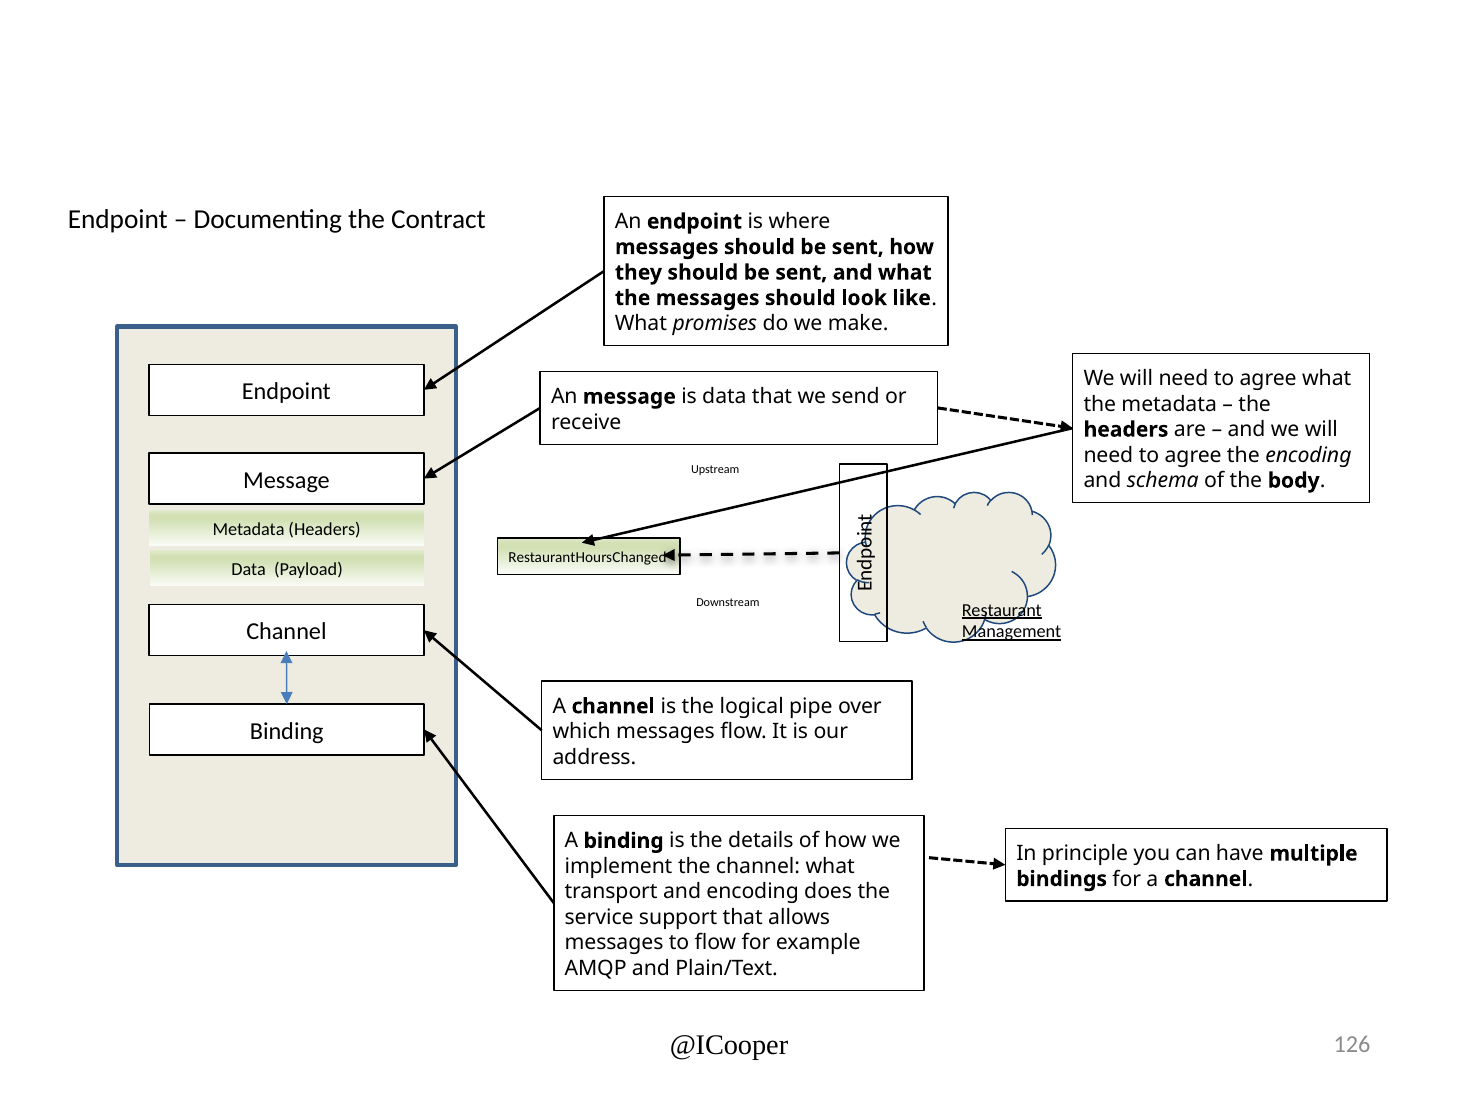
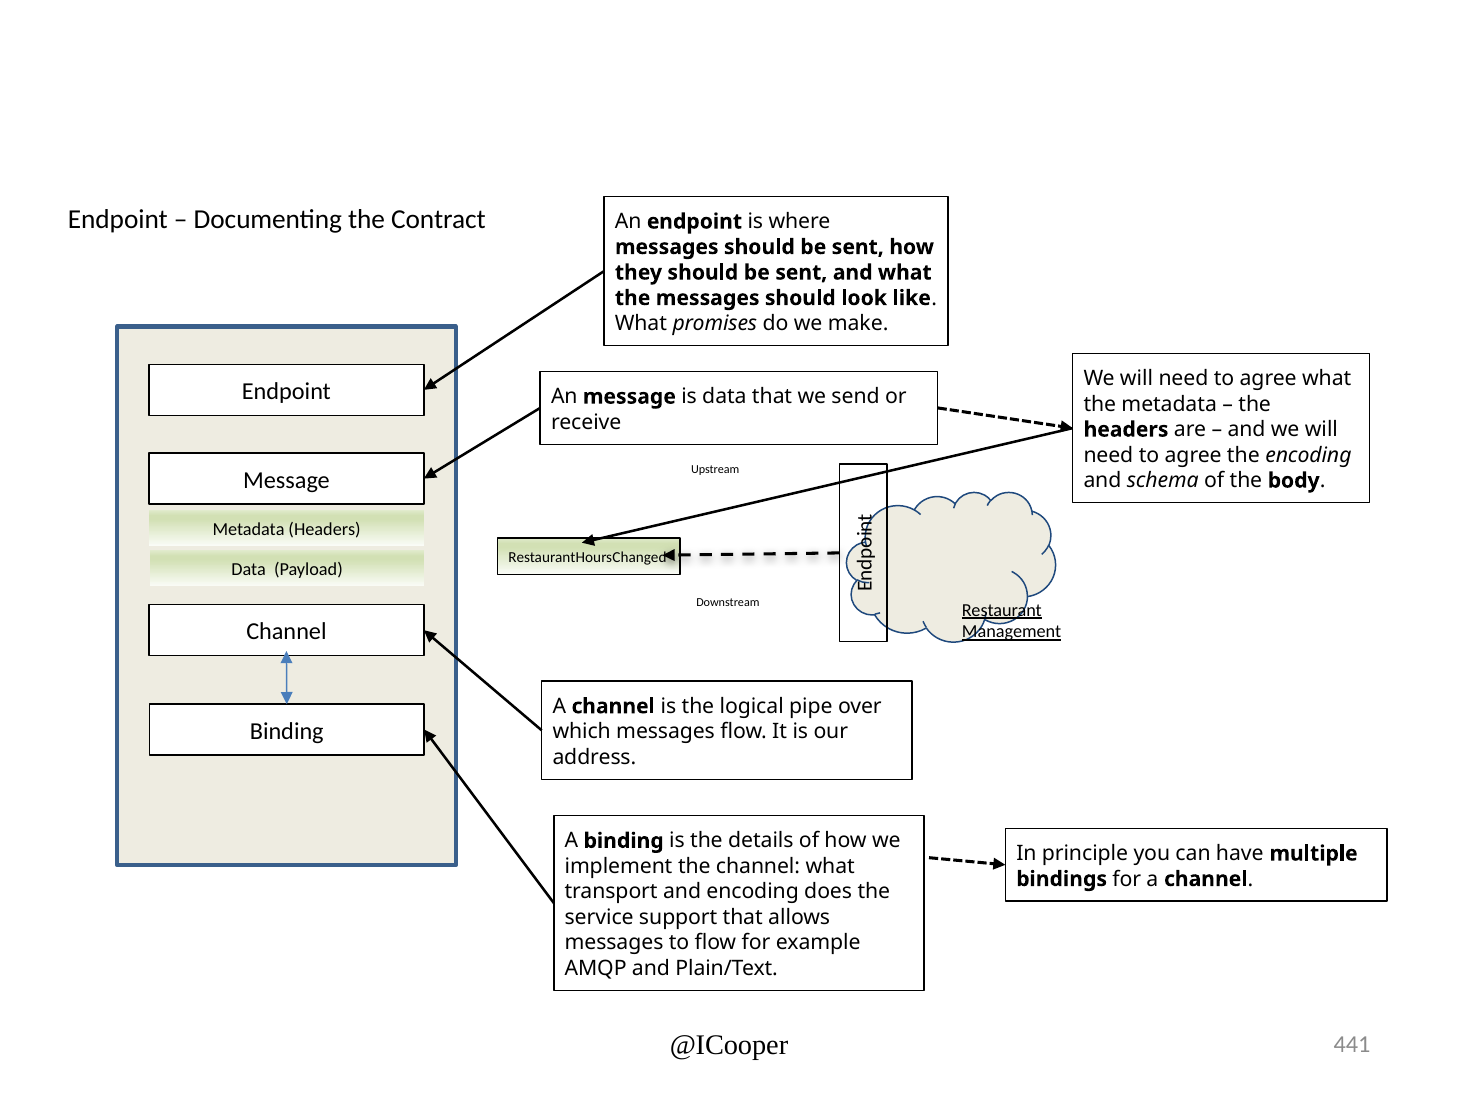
126: 126 -> 441 (1352, 1044)
